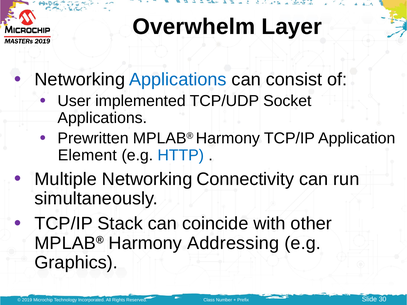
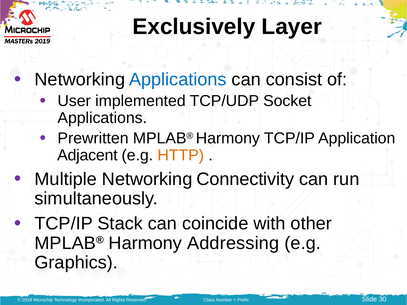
Overwhelm: Overwhelm -> Exclusively (194, 27)
Element: Element -> Adjacent (87, 156)
HTTP colour: blue -> orange (181, 156)
